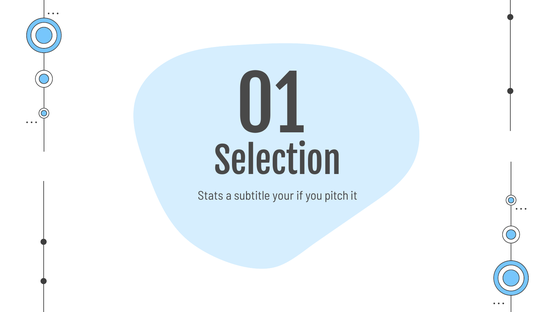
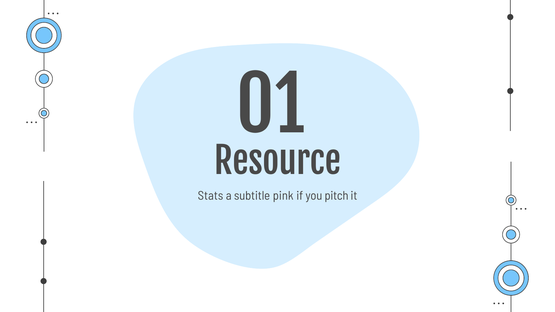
Selection: Selection -> Resource (278, 162)
your: your -> pink (283, 196)
